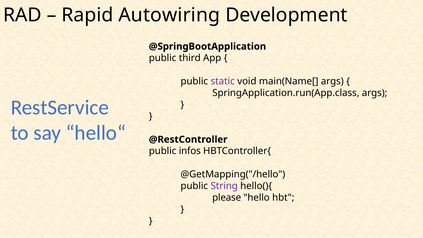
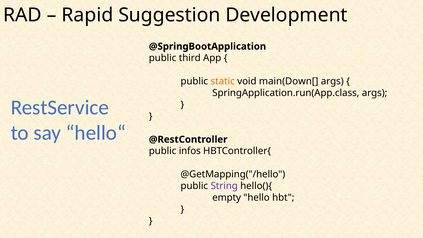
Autowiring: Autowiring -> Suggestion (169, 15)
static colour: purple -> orange (223, 81)
main(Name[: main(Name[ -> main(Down[ (289, 81)
please: please -> empty (227, 198)
